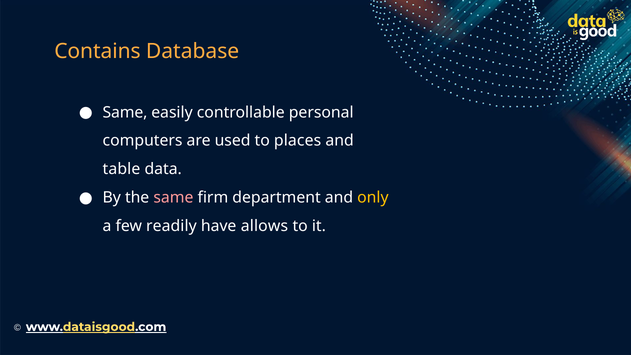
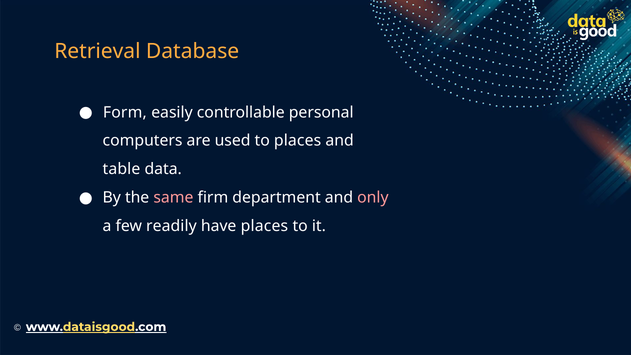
Contains: Contains -> Retrieval (97, 51)
Same: Same -> Form (125, 112)
only colour: yellow -> pink (373, 198)
have allows: allows -> places (264, 226)
